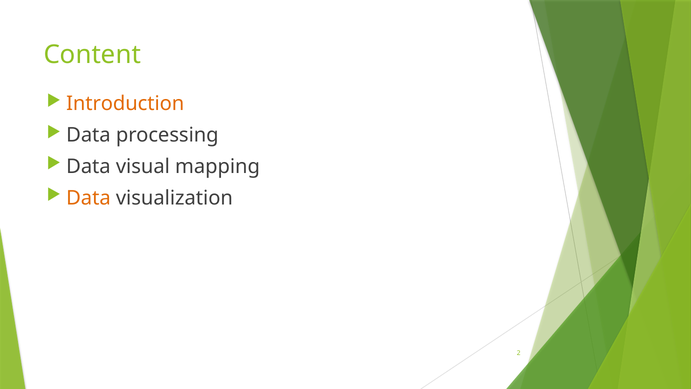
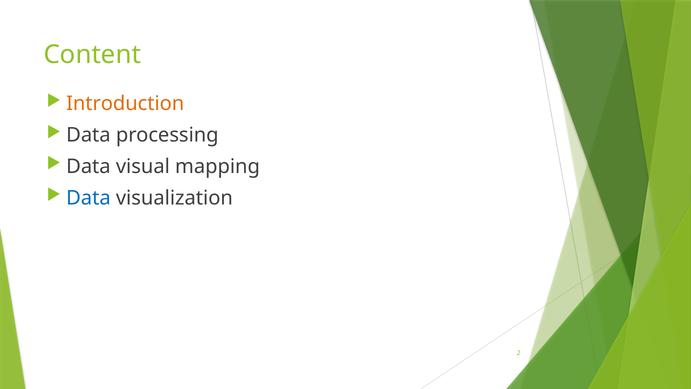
Data colour: orange -> blue (88, 198)
